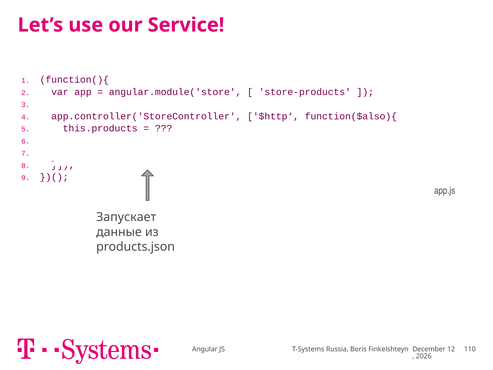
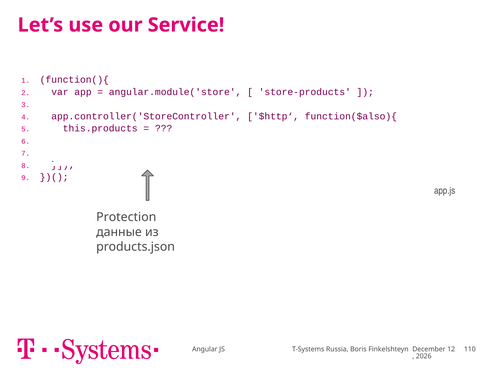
Запускает: Запускает -> Protection (126, 217)
